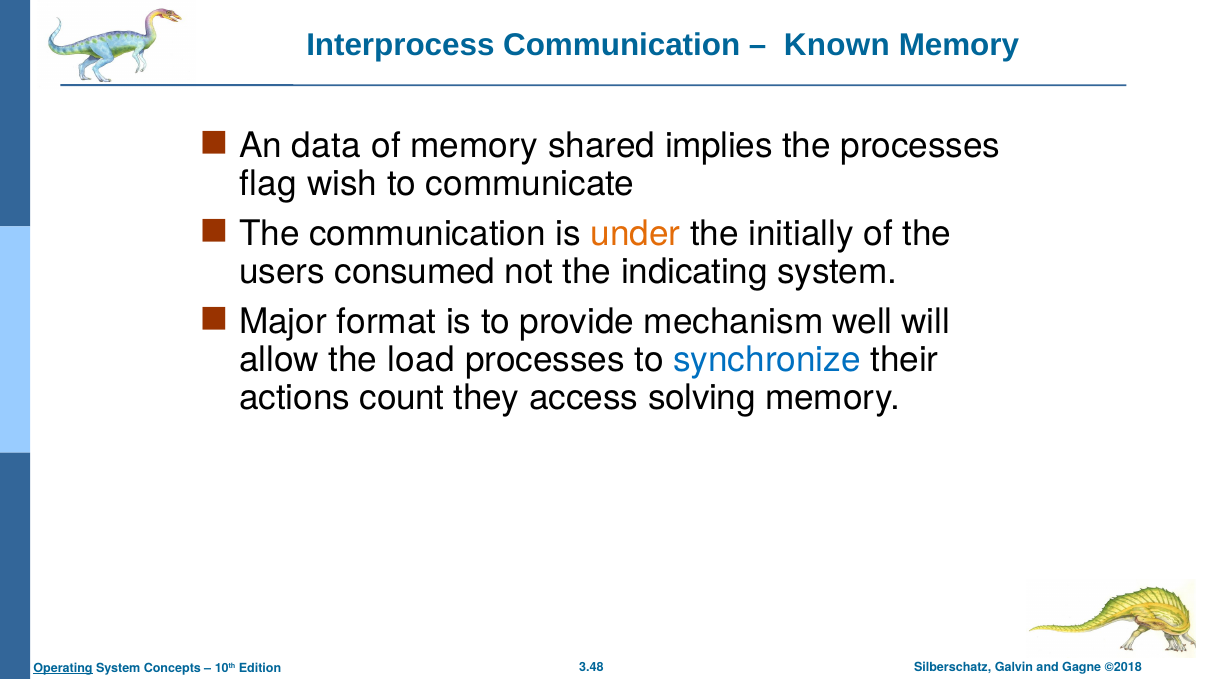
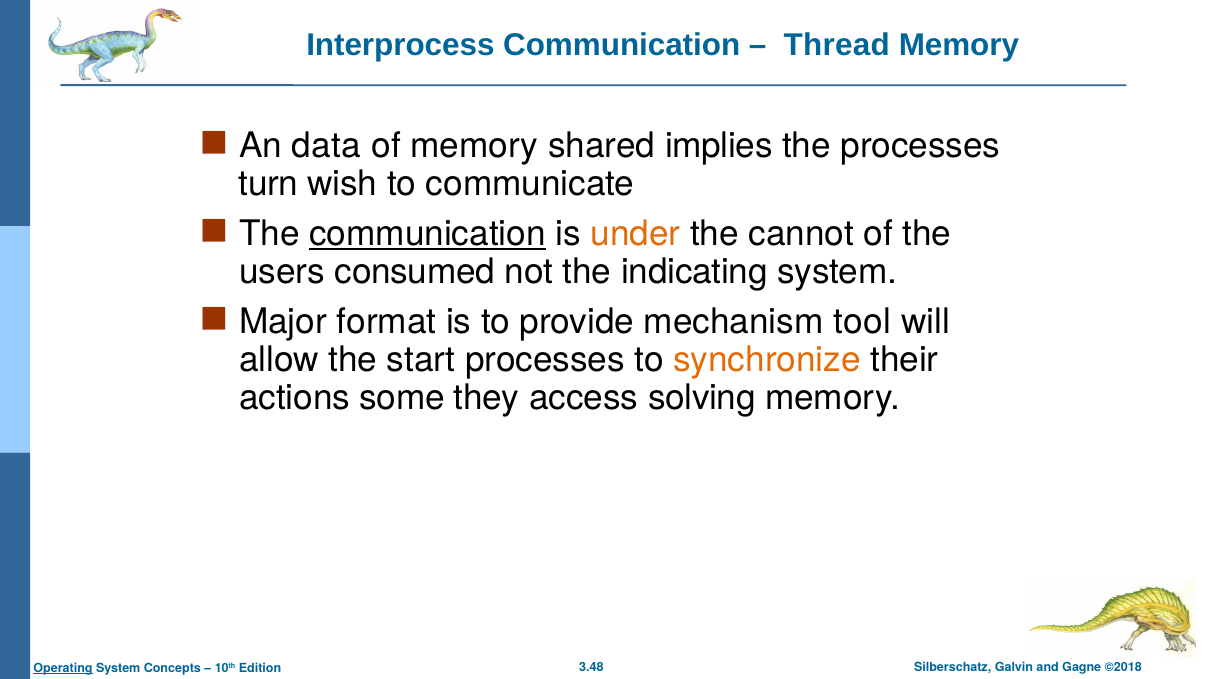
Known: Known -> Thread (837, 45)
flag: flag -> turn (268, 183)
communication underline: none -> present (428, 234)
initially: initially -> cannot (801, 234)
well: well -> tool (862, 322)
load: load -> start (421, 360)
synchronize colour: blue -> orange (767, 360)
count: count -> some (402, 398)
